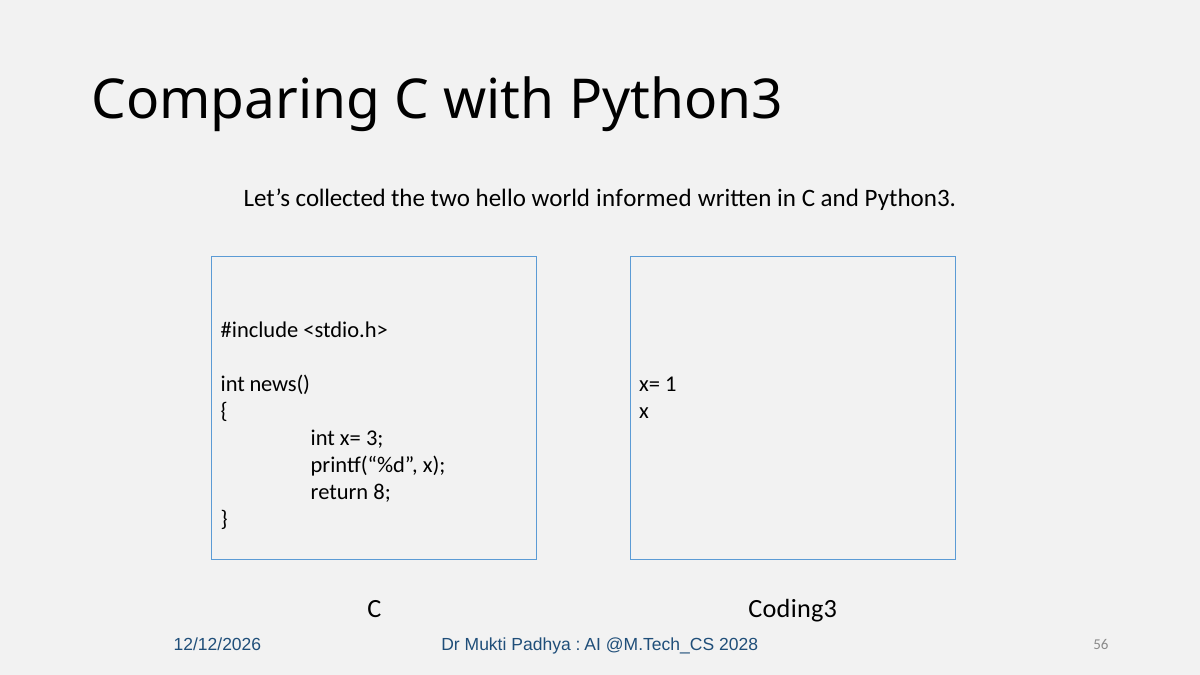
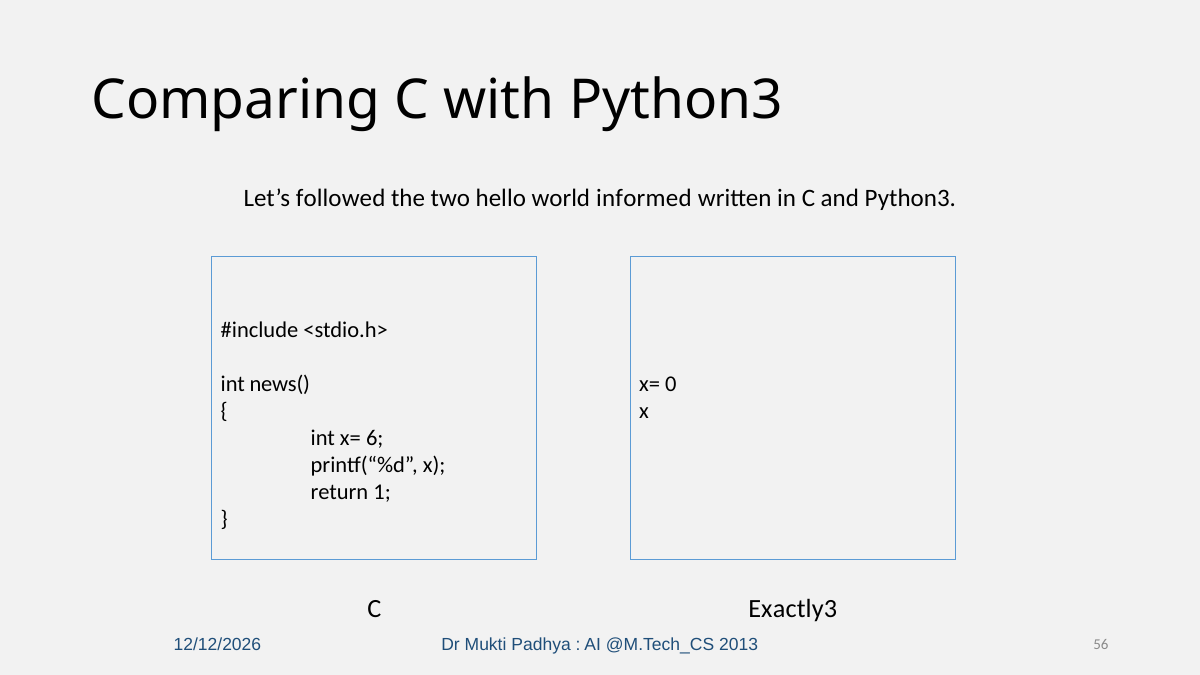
collected: collected -> followed (341, 198)
1: 1 -> 0 (671, 384)
3: 3 -> 6 (375, 438)
8: 8 -> 1 (382, 492)
Coding3: Coding3 -> Exactly3 (793, 609)
2028: 2028 -> 2013 (739, 645)
